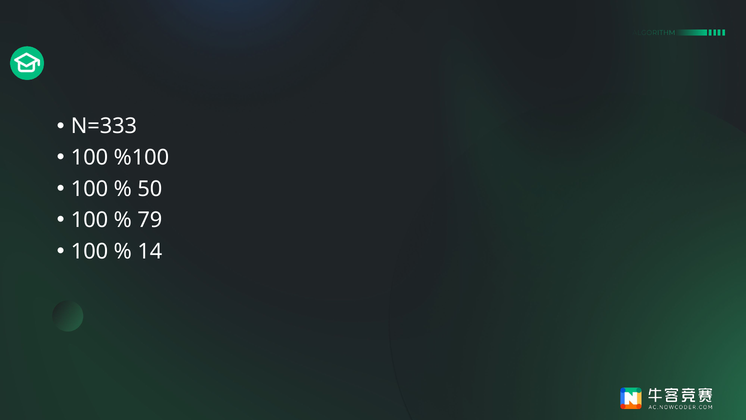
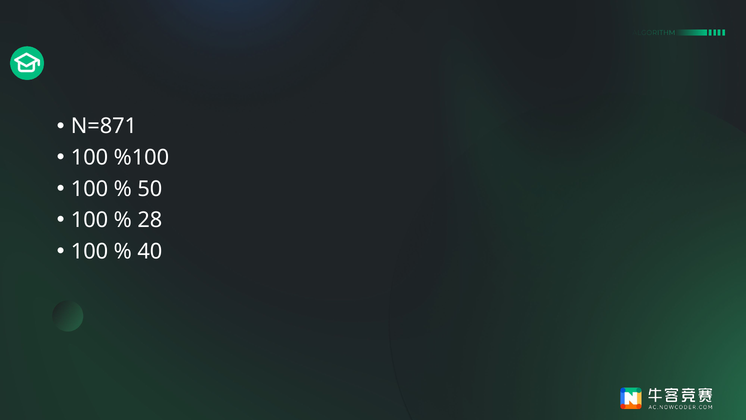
N=333: N=333 -> N=871 (104, 126)
79: 79 -> 28 (150, 220)
14: 14 -> 40 (150, 251)
